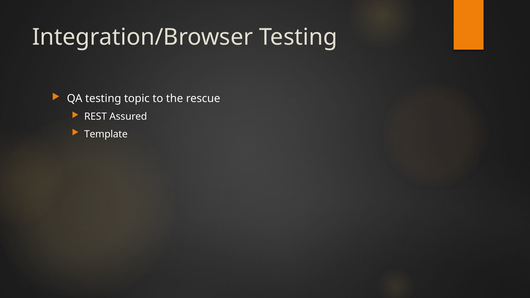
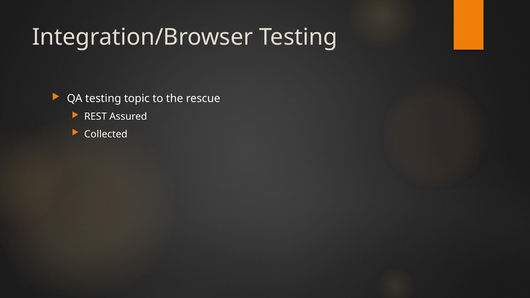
Template: Template -> Collected (106, 134)
